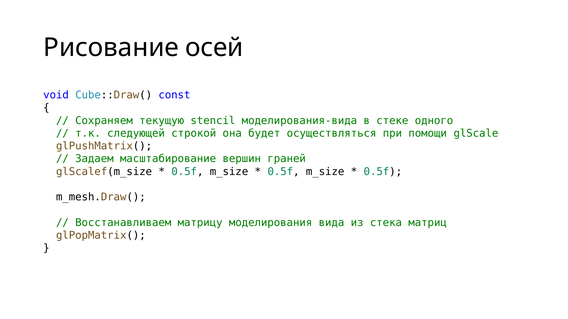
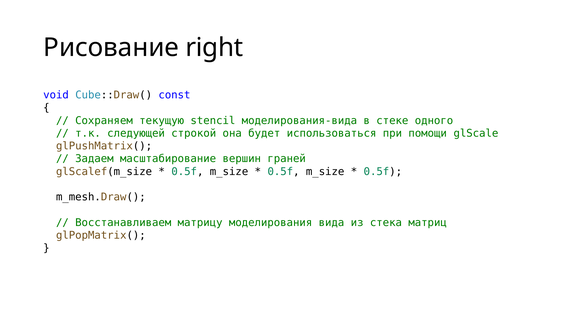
осей: осей -> right (214, 48)
осуществляться: осуществляться -> использоваться (332, 134)
